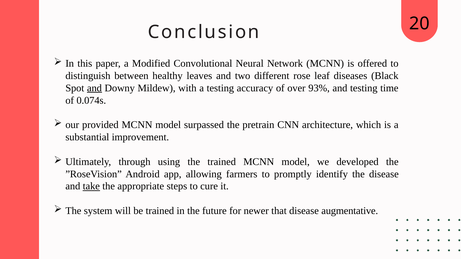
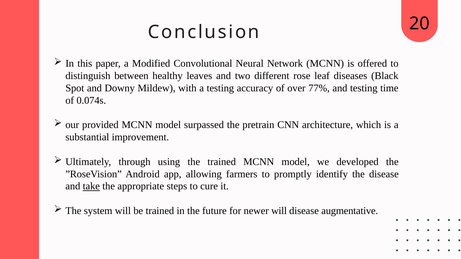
and underline: present -> none (94, 88)
93%: 93% -> 77% (319, 88)
newer that: that -> will (279, 211)
